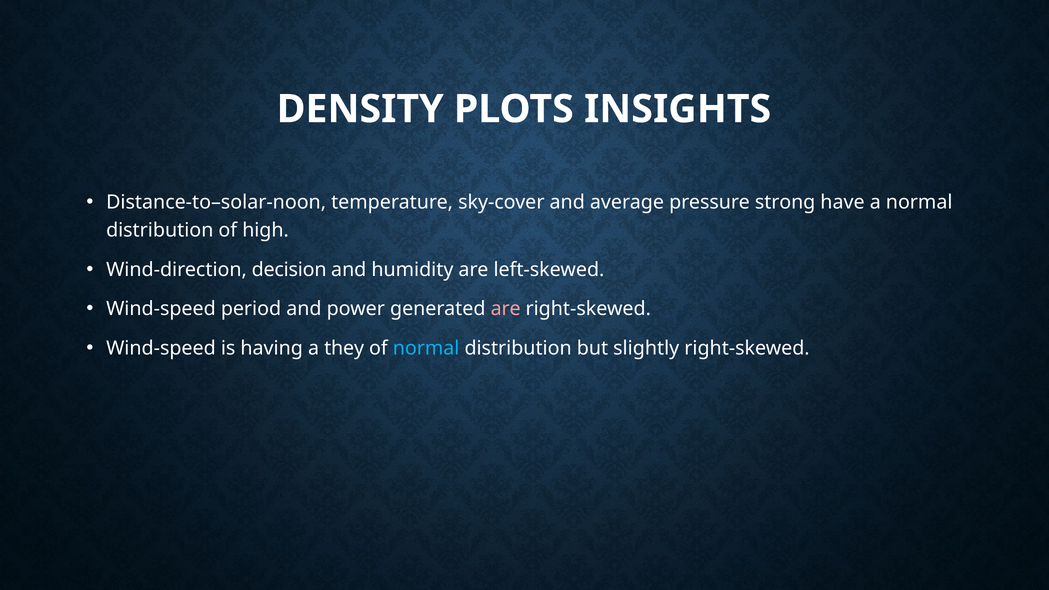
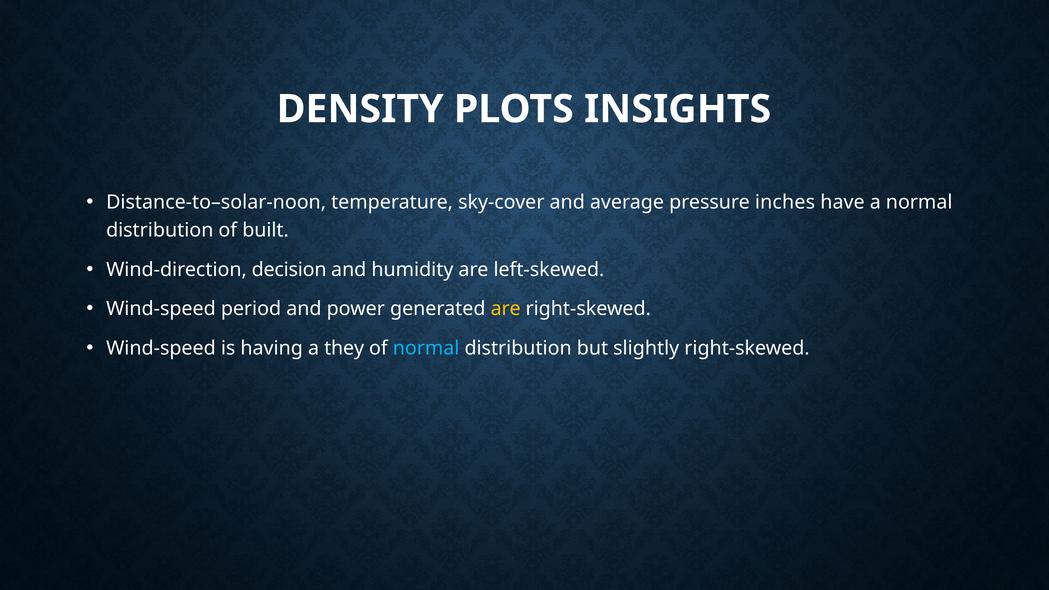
strong: strong -> inches (785, 202)
high: high -> built (266, 230)
are colour: pink -> yellow (506, 309)
